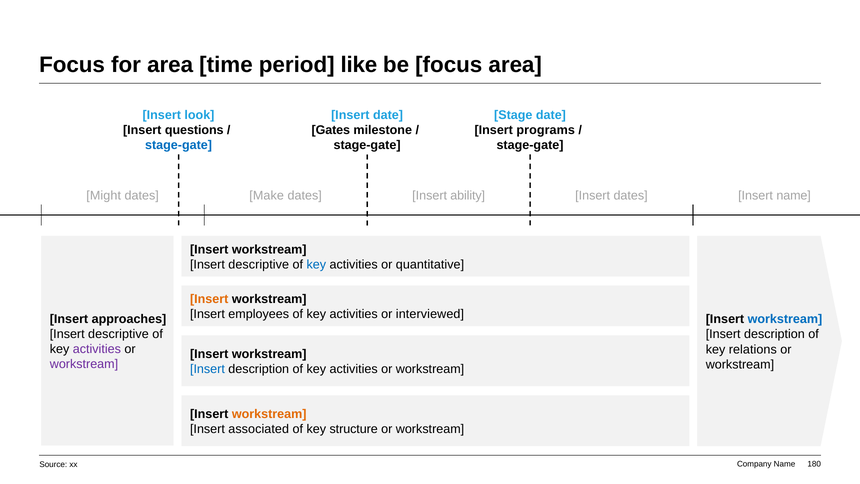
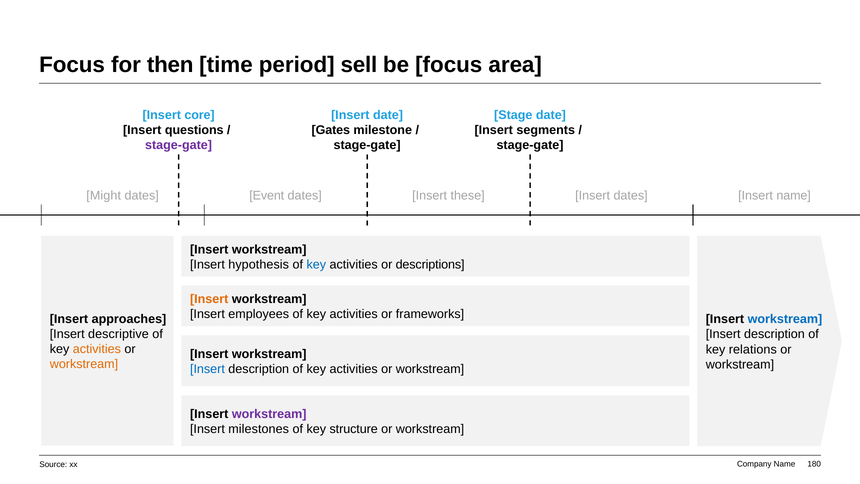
for area: area -> then (170, 65)
like: like -> sell (359, 65)
look: look -> core (200, 115)
programs: programs -> segments (546, 130)
stage-gate colour: blue -> purple (179, 145)
Make: Make -> Event (267, 196)
ability: ability -> these (468, 196)
descriptive: descriptive -> hypothesis (259, 264)
quantitative: quantitative -> descriptions (430, 264)
interviewed: interviewed -> frameworks (430, 314)
activities colour: purple -> orange (97, 349)
workstream colour: purple -> orange (84, 364)
workstream colour: orange -> purple (269, 414)
associated: associated -> milestones (259, 429)
